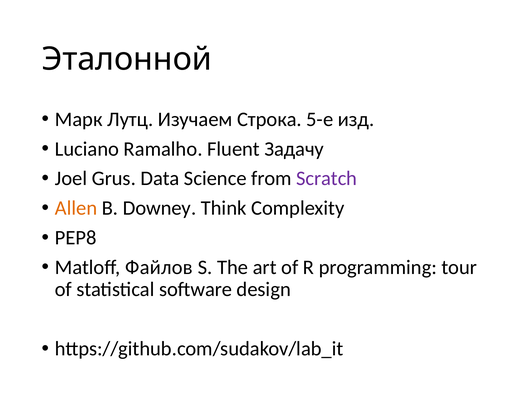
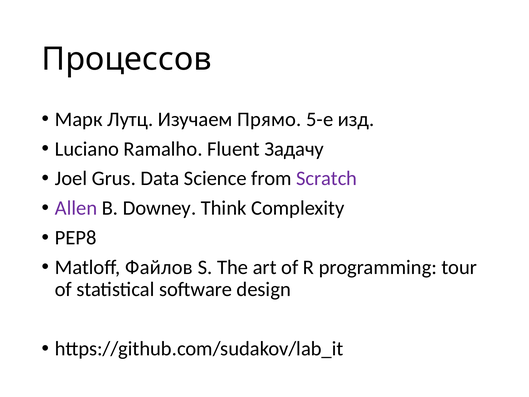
Эталонной: Эталонной -> Процессов (127, 59)
Строка: Строка -> Прямо (269, 119)
Allen colour: orange -> purple (76, 208)
